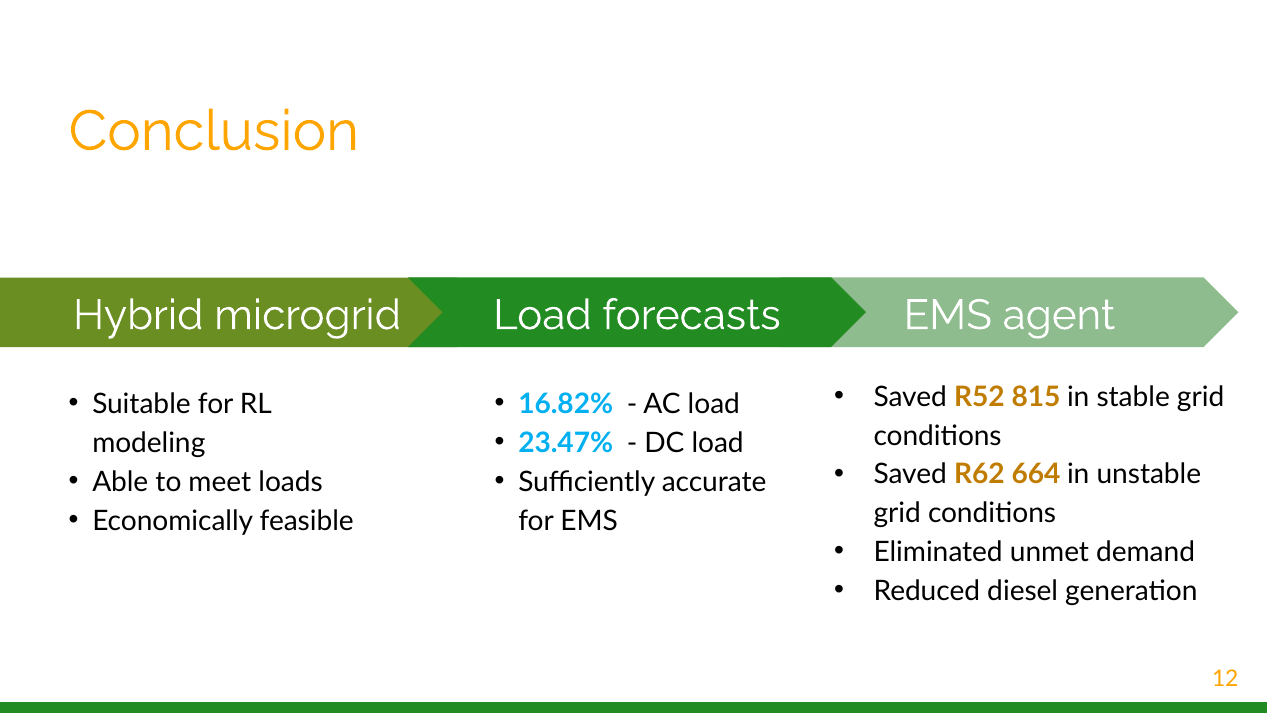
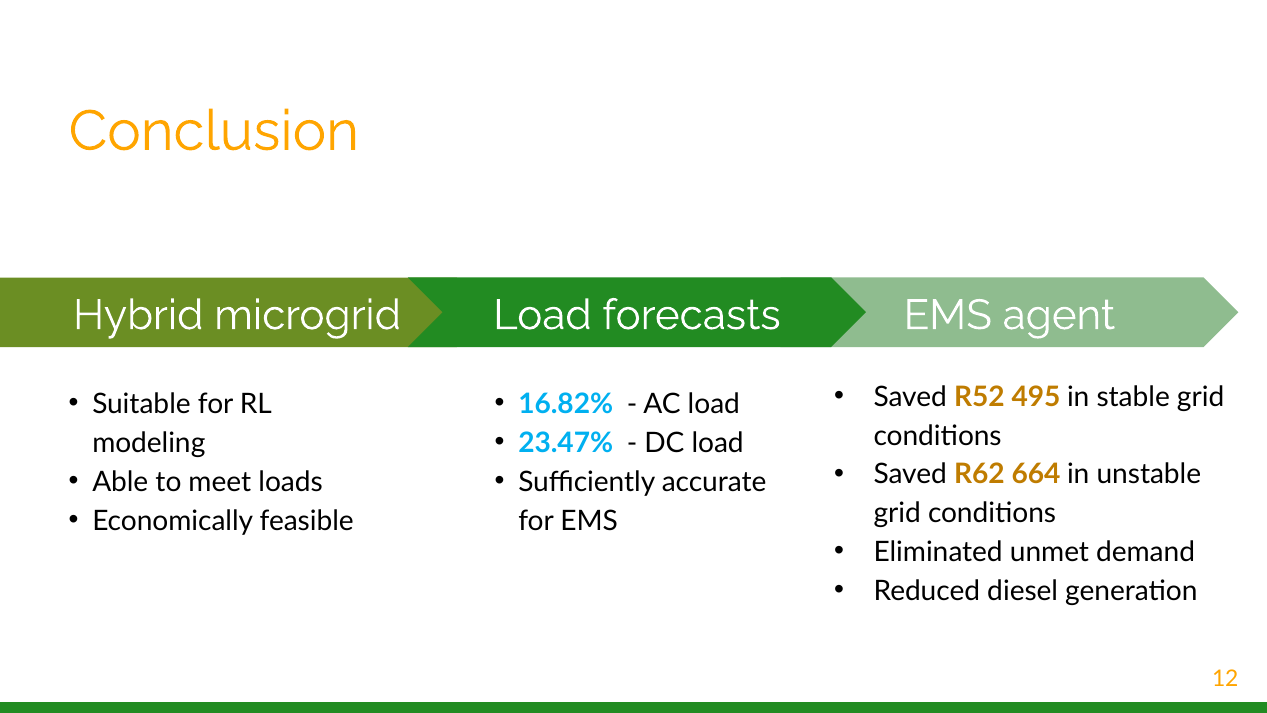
815: 815 -> 495 (1036, 397)
